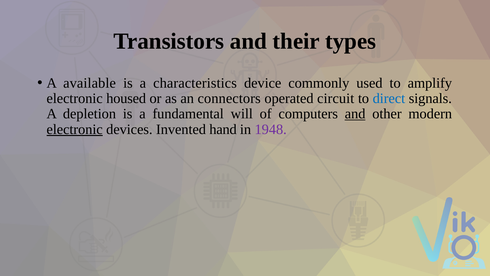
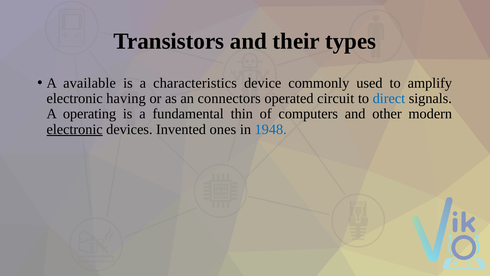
housed: housed -> having (126, 98)
depletion: depletion -> operating (90, 114)
will: will -> thin (242, 114)
and underline: present -> none (355, 114)
hand: hand -> ones (223, 129)
1948 colour: purple -> blue (271, 129)
